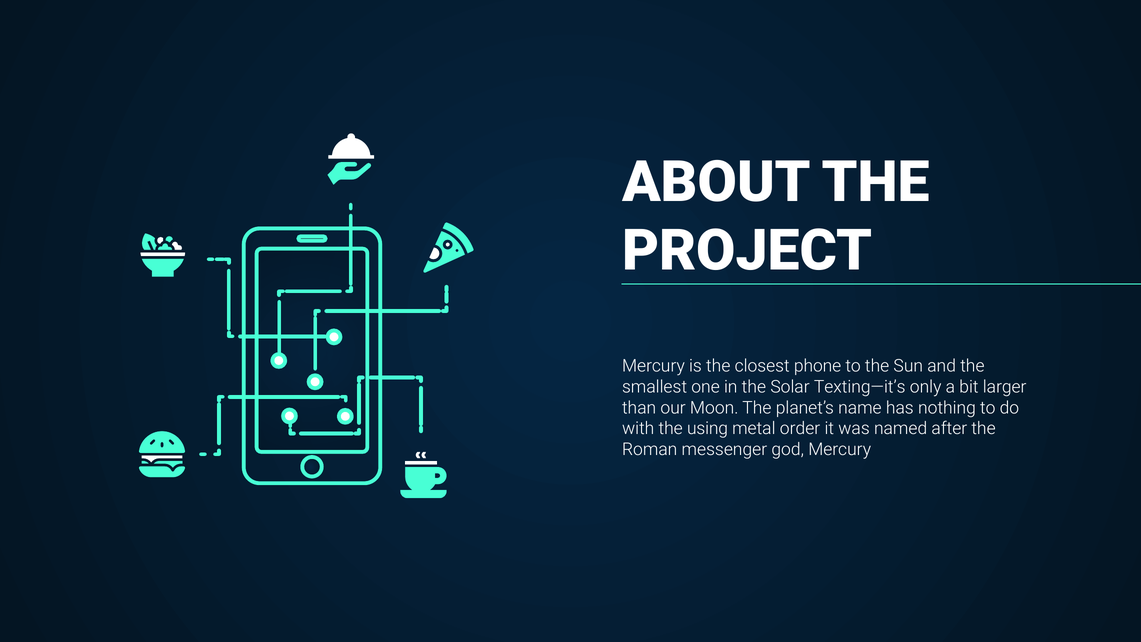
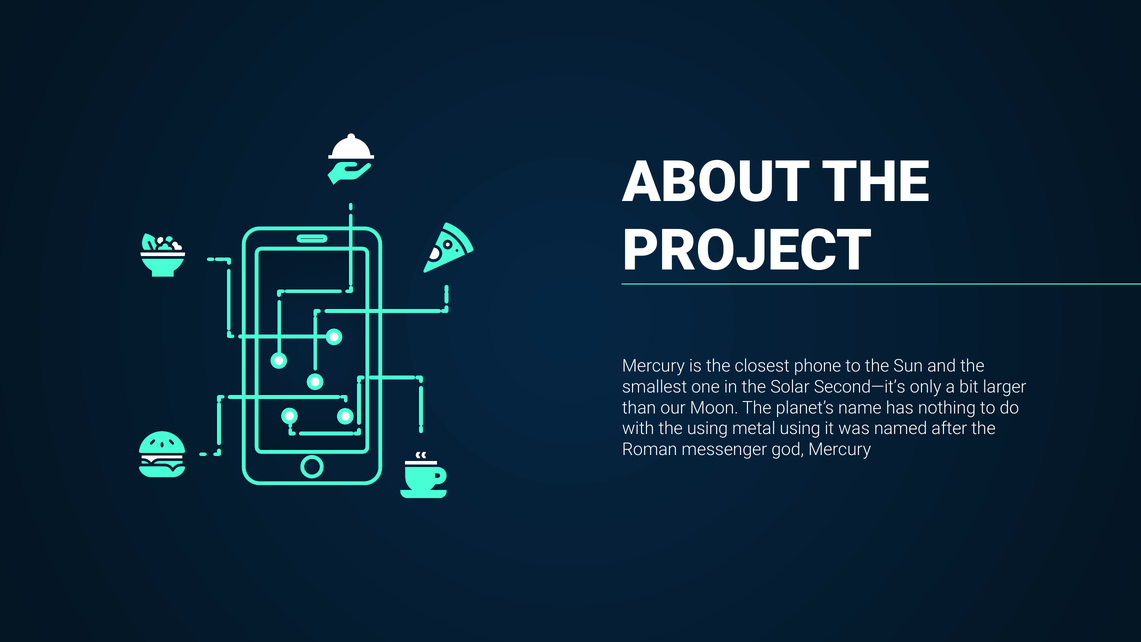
Texting—it’s: Texting—it’s -> Second—it’s (860, 387)
metal order: order -> using (800, 429)
